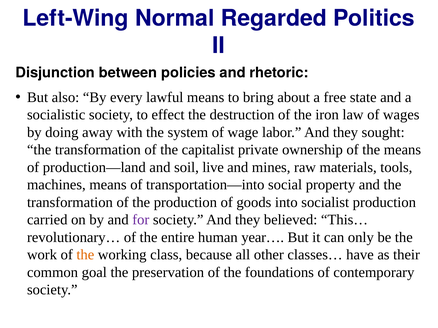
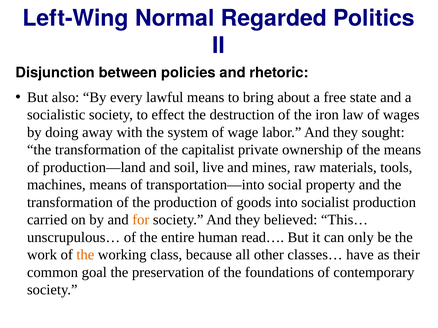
for colour: purple -> orange (141, 220)
revolutionary…: revolutionary… -> unscrupulous… (74, 238)
year…: year… -> read… (263, 238)
